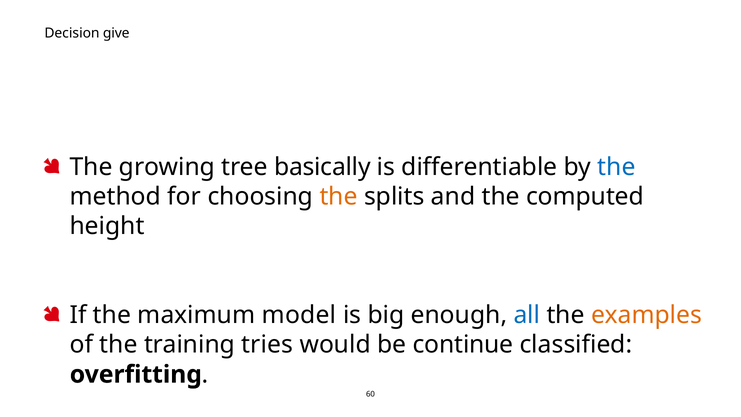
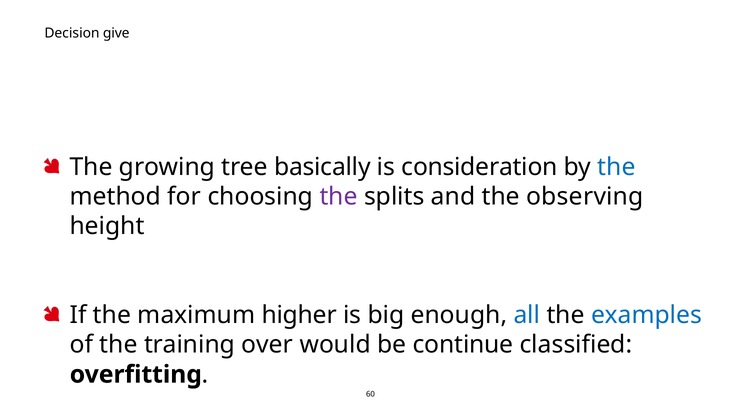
differentiable: differentiable -> consideration (479, 167)
the colour: orange -> purple (339, 196)
computed: computed -> observing (585, 196)
model: model -> higher (299, 315)
examples colour: orange -> blue (647, 315)
tries: tries -> over (267, 345)
